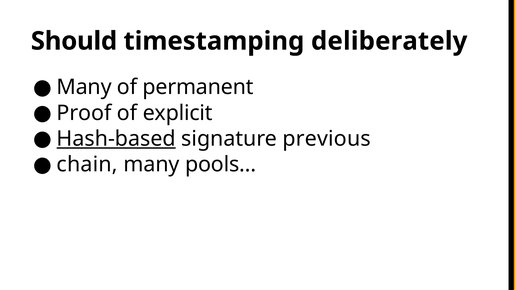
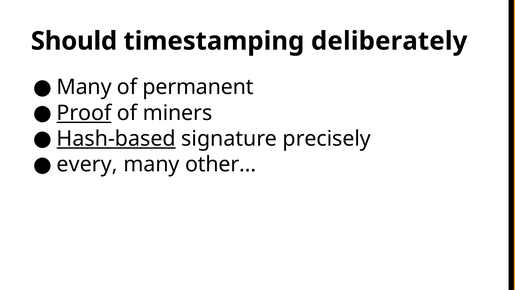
Proof underline: none -> present (84, 113)
explicit: explicit -> miners (178, 113)
previous: previous -> precisely (327, 139)
chain: chain -> every (87, 164)
pools: pools -> other (221, 164)
